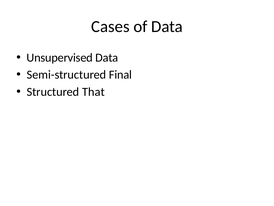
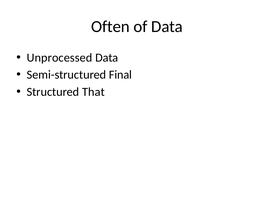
Cases: Cases -> Often (110, 27)
Unsupervised: Unsupervised -> Unprocessed (60, 57)
